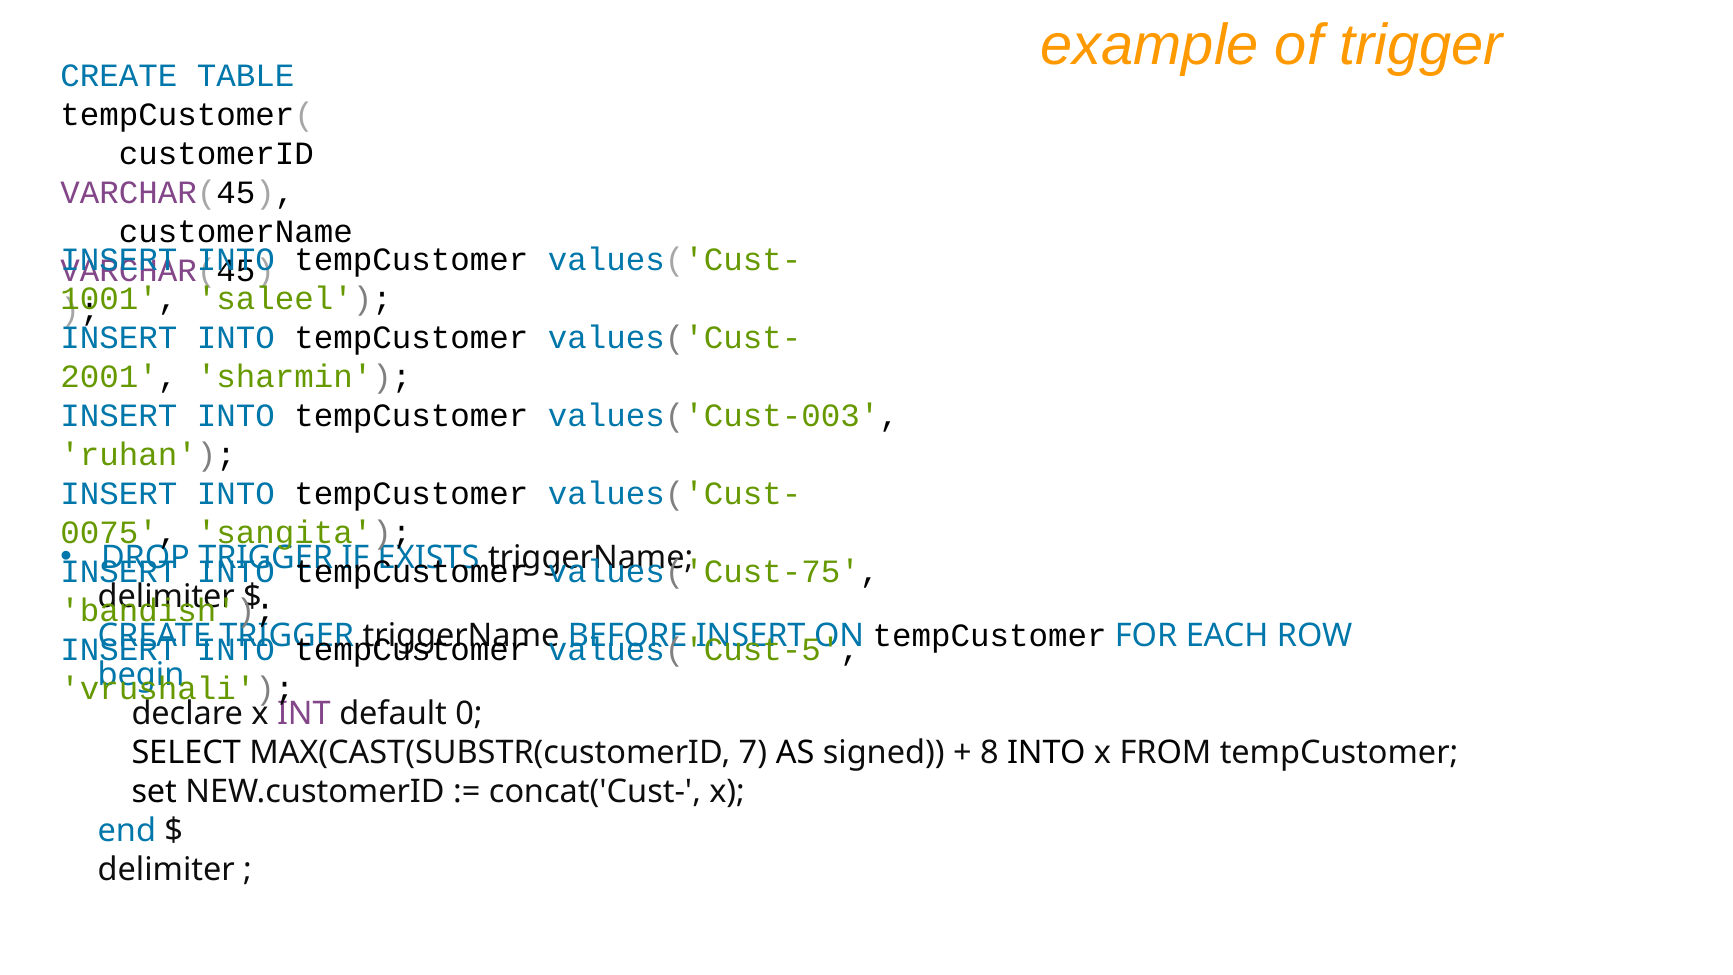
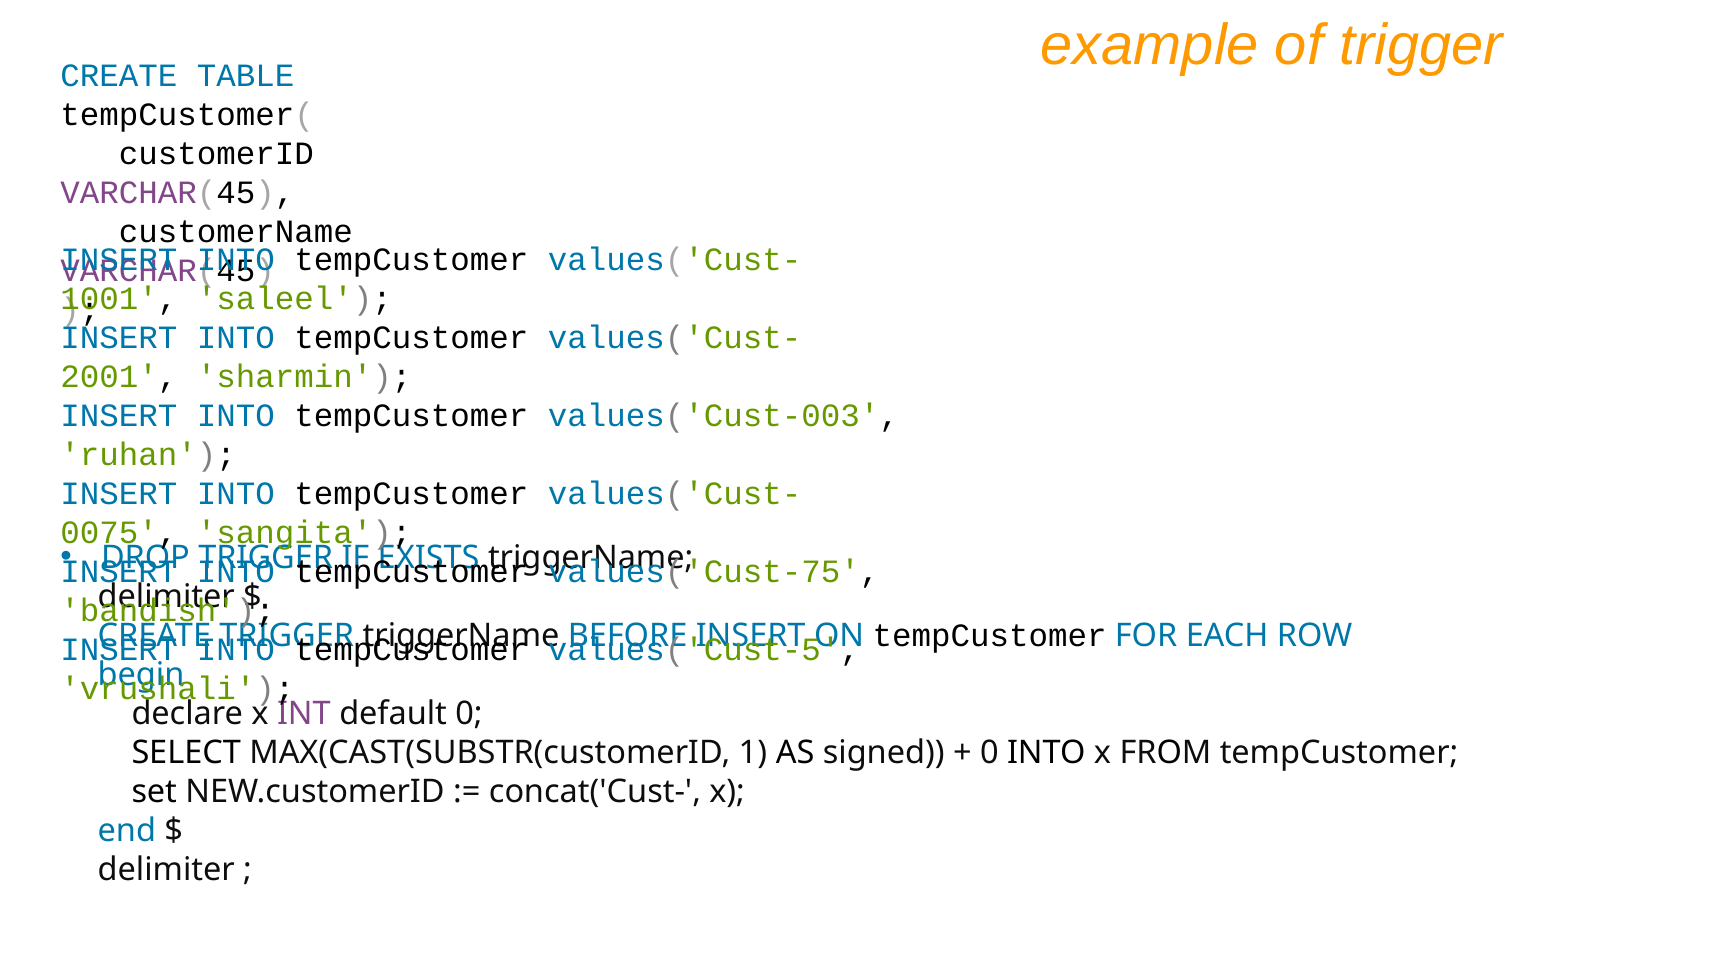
7: 7 -> 1 (753, 752)
8: 8 -> 0 (989, 752)
